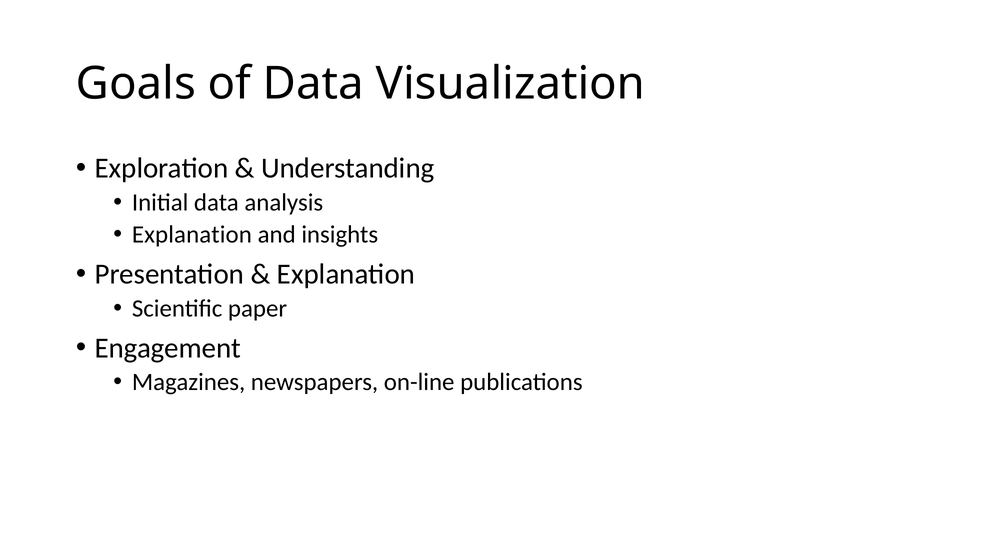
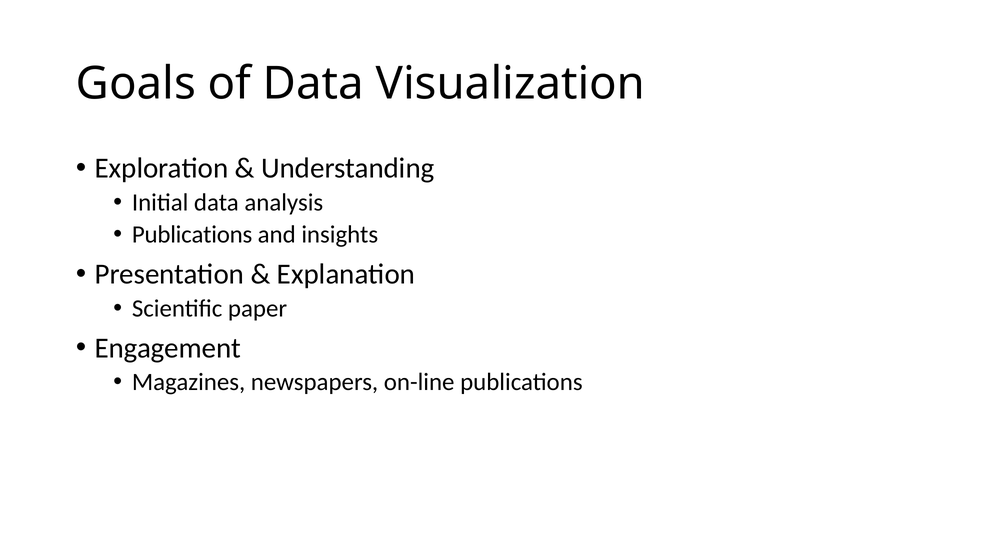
Explanation: Explanation -> Publications (192, 235)
